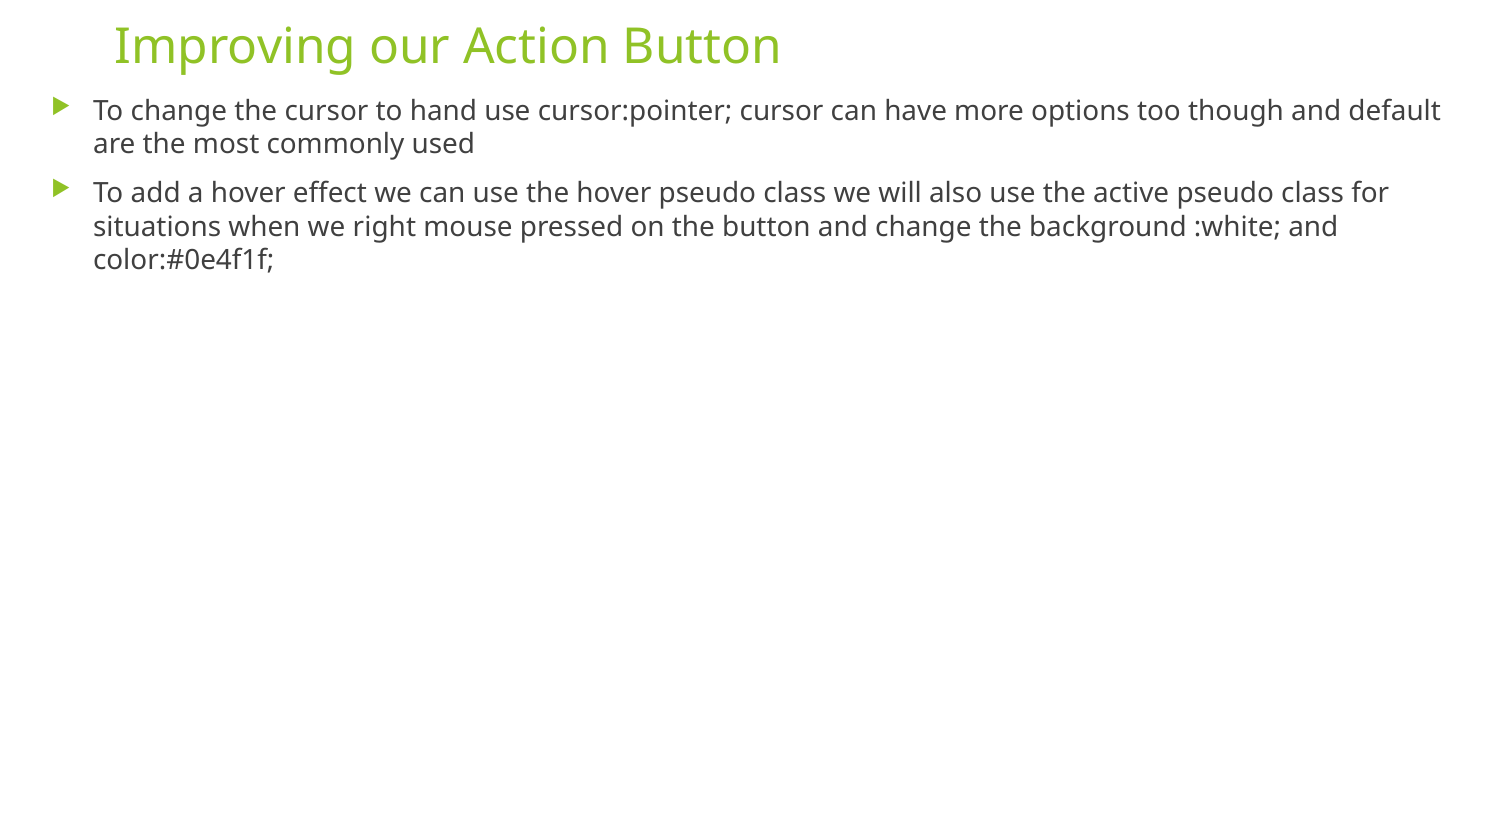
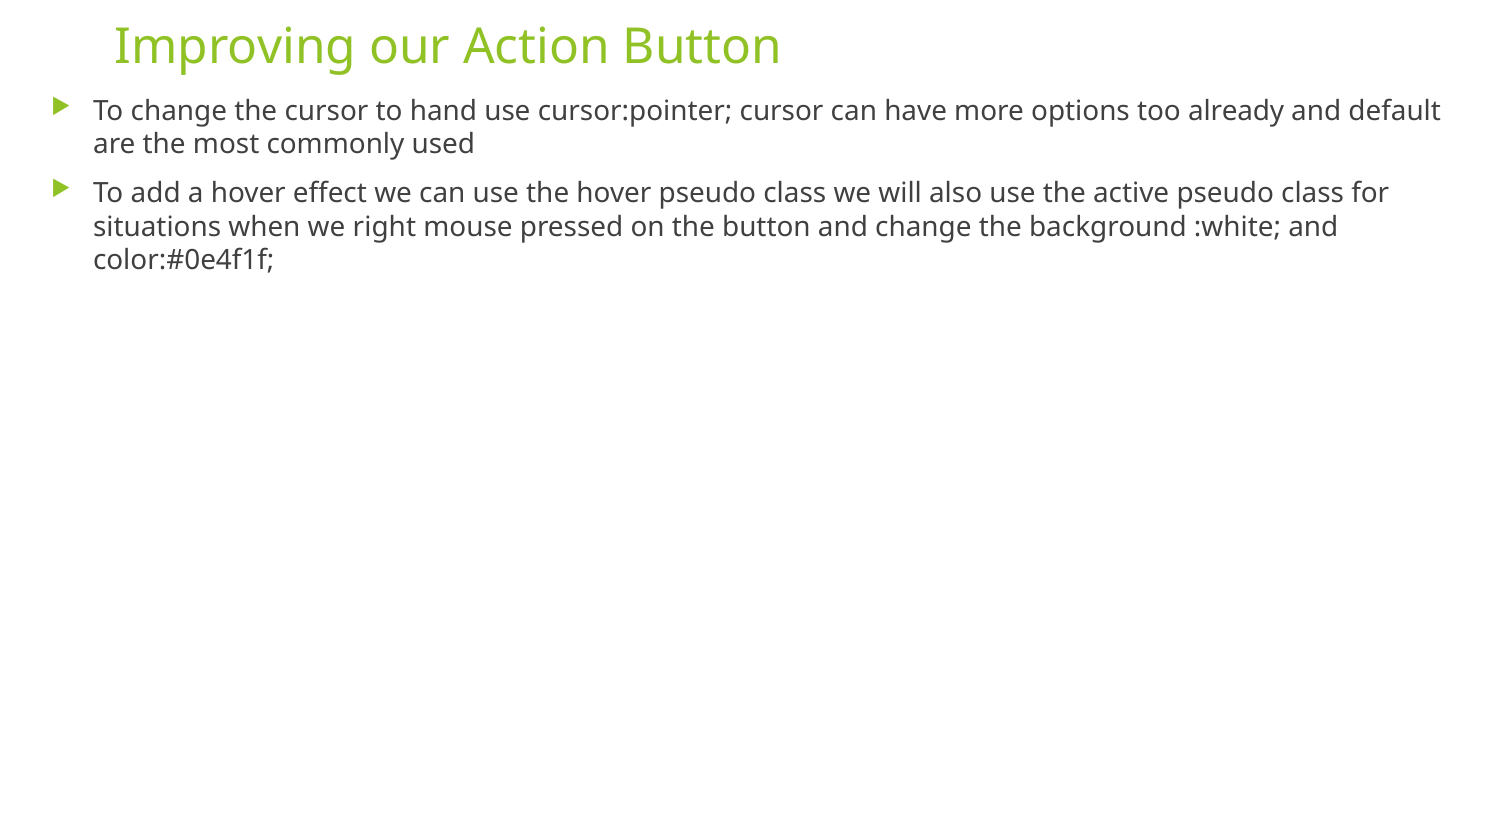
though: though -> already (1236, 111)
